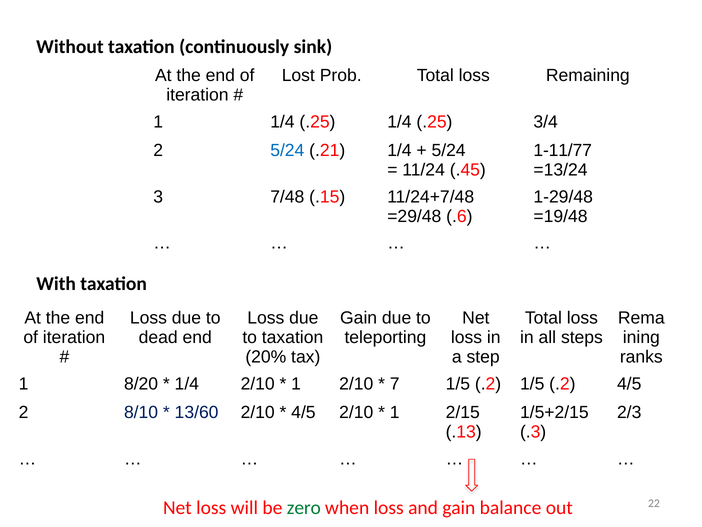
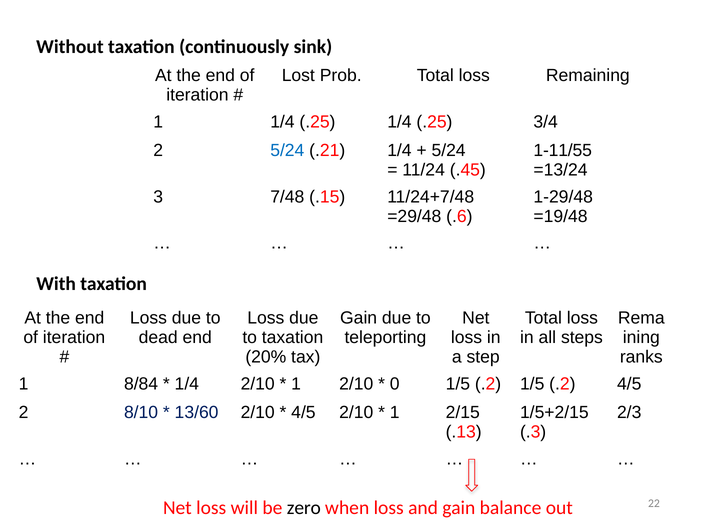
1-11/77: 1-11/77 -> 1-11/55 (563, 150)
8/20: 8/20 -> 8/84 (141, 383)
7: 7 -> 0 (395, 383)
zero colour: green -> black (304, 507)
